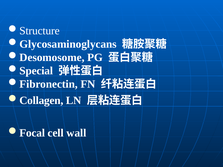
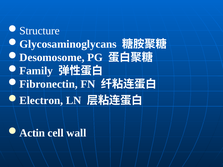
Special: Special -> Family (36, 71)
Collagen: Collagen -> Electron (41, 101)
Focal: Focal -> Actin (32, 133)
